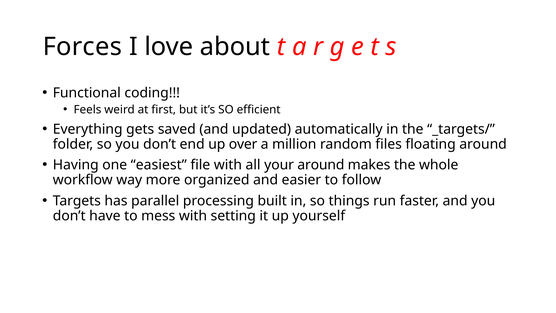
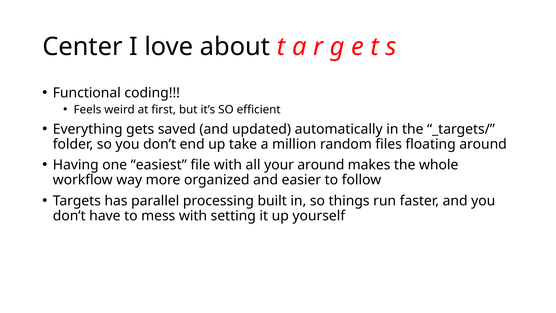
Forces: Forces -> Center (82, 47)
over: over -> take (243, 144)
